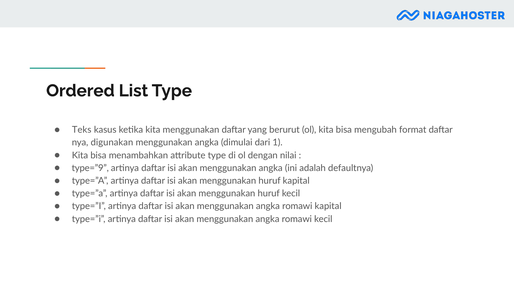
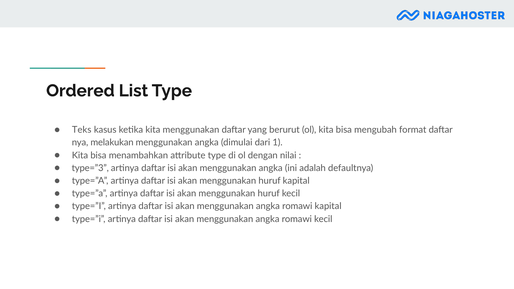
digunakan: digunakan -> melakukan (112, 143)
type=”9: type=”9 -> type=”3 (90, 168)
